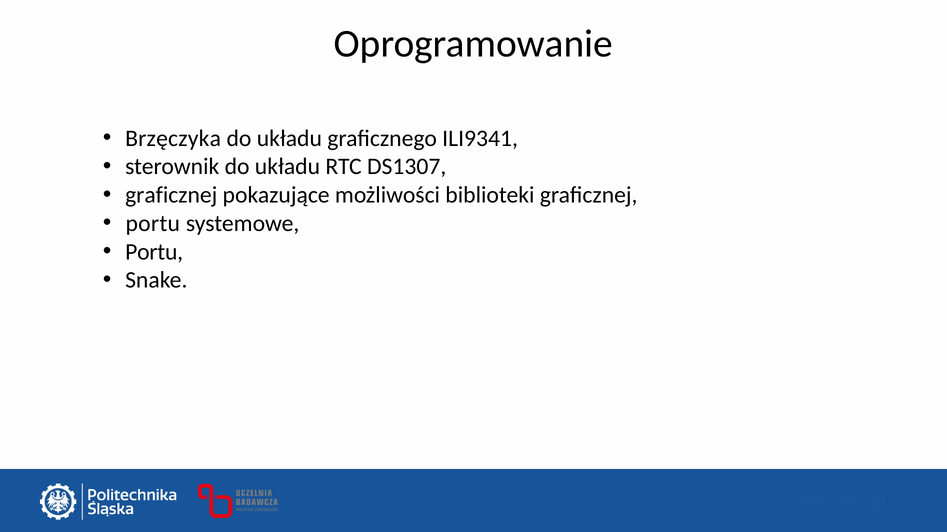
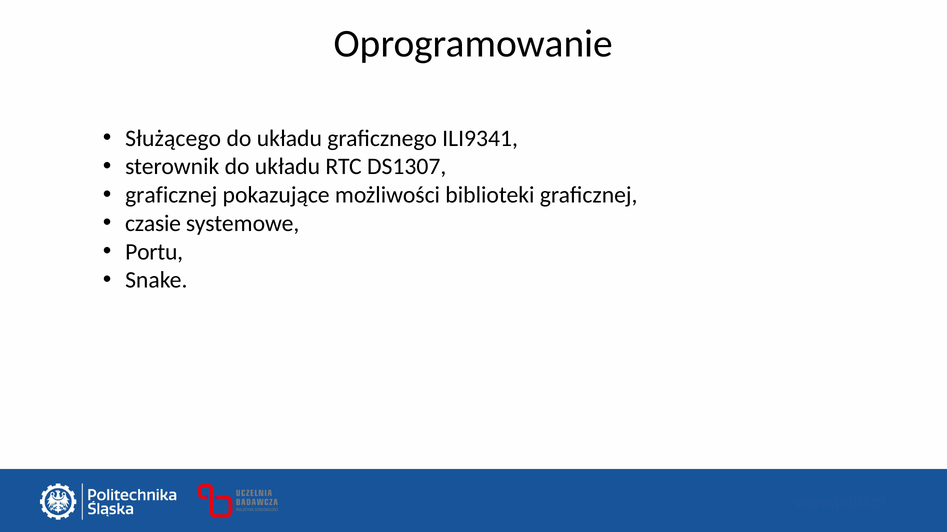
Brzęczyka: Brzęczyka -> Służącego (173, 138)
portu: portu -> czasie (153, 224)
